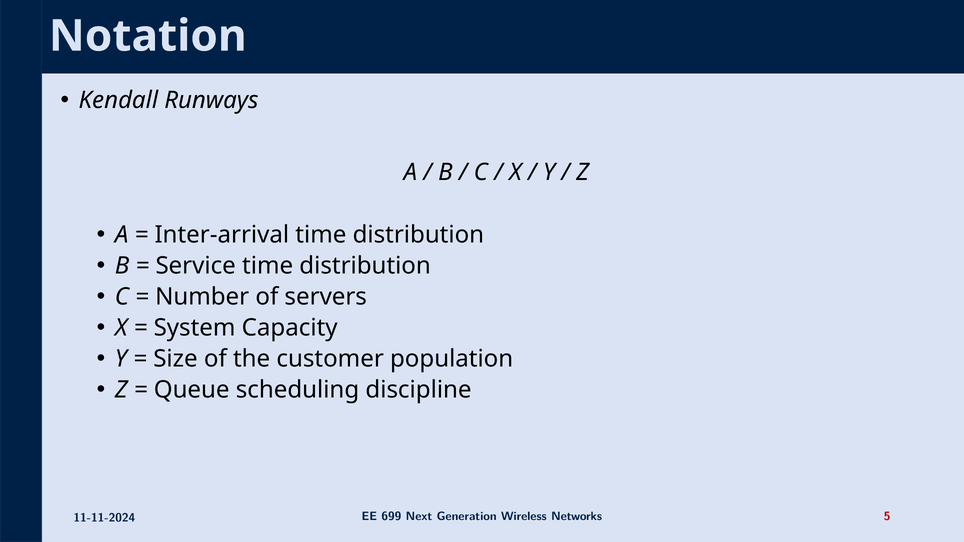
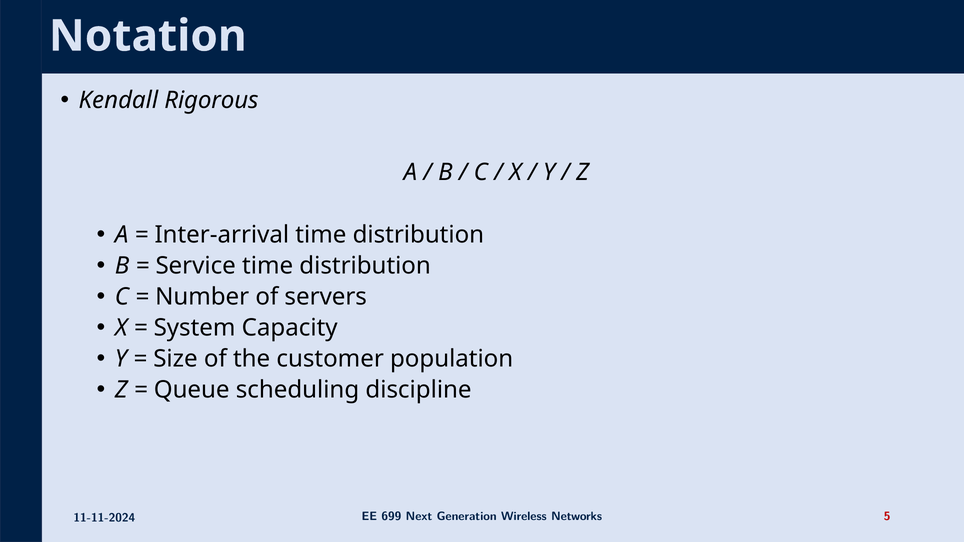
Runways: Runways -> Rigorous (211, 100)
